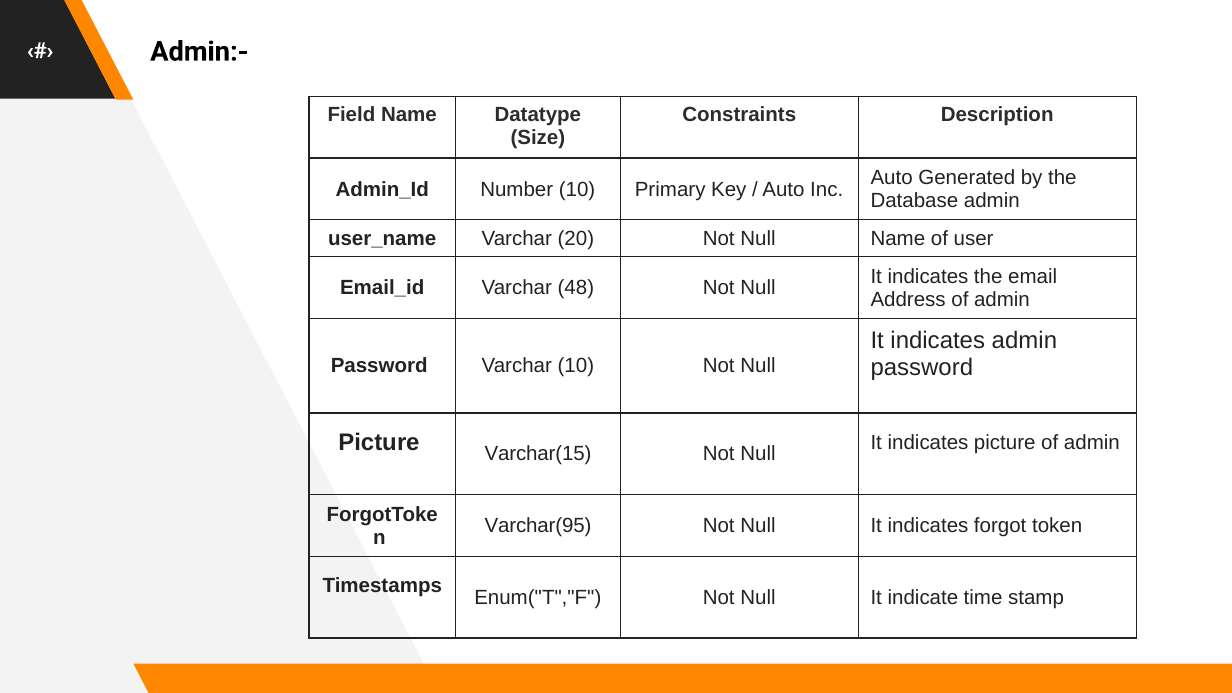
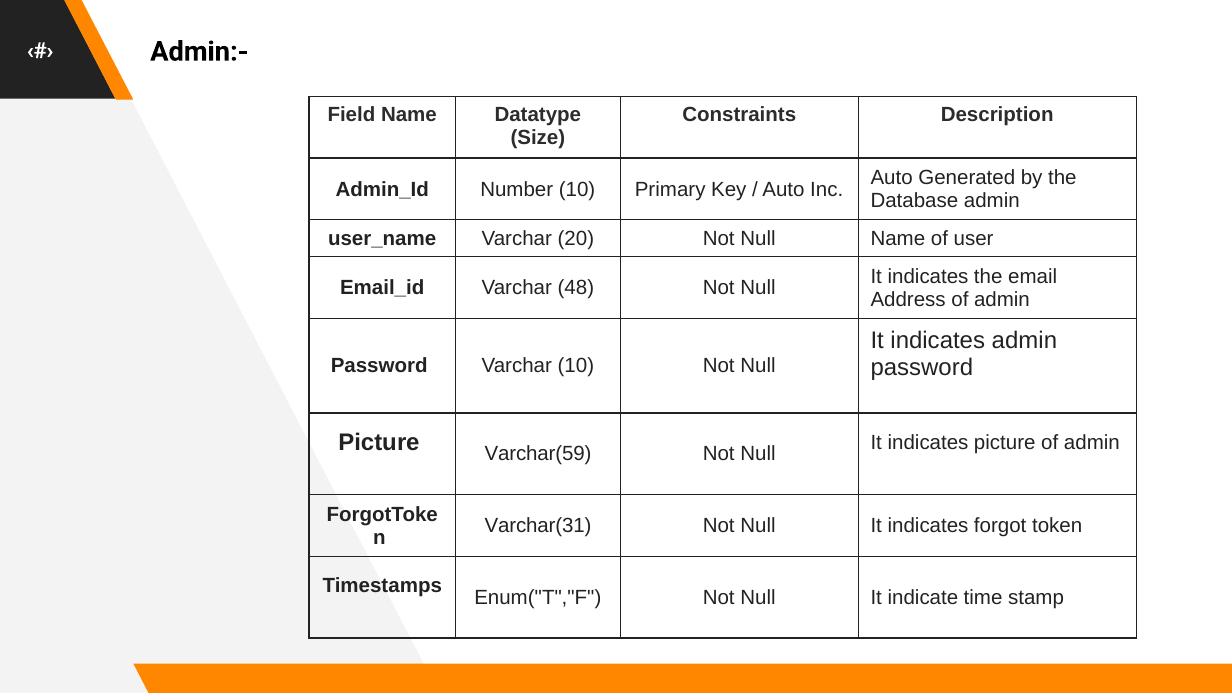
Varchar(15: Varchar(15 -> Varchar(59 (538, 454)
Varchar(95: Varchar(95 -> Varchar(31 (538, 526)
